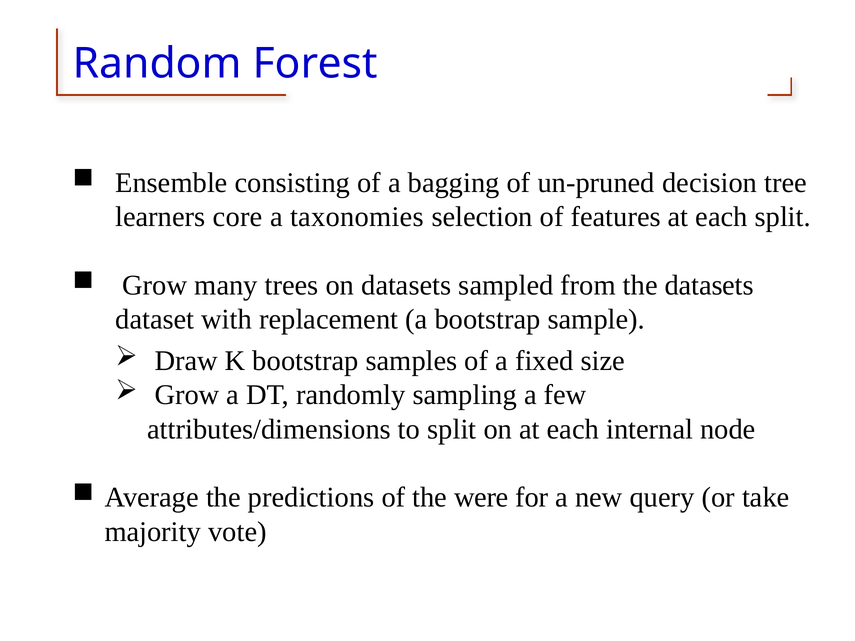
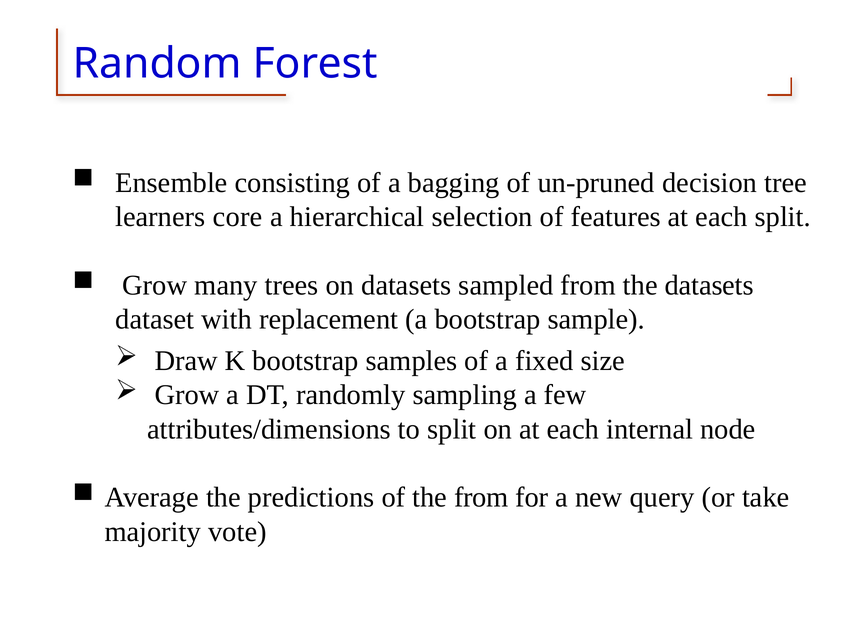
taxonomies: taxonomies -> hierarchical (357, 217)
the were: were -> from (481, 498)
